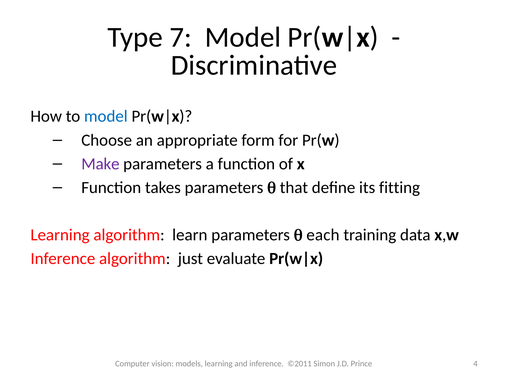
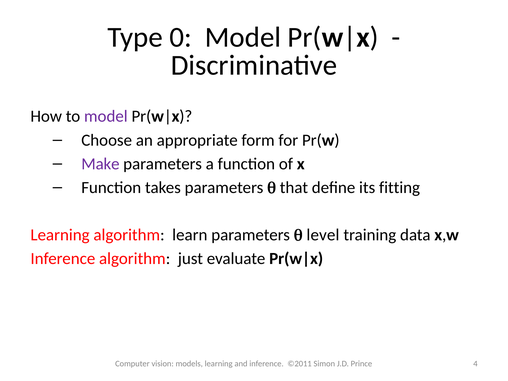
7: 7 -> 0 (181, 37)
model colour: blue -> purple (106, 116)
each: each -> level (323, 235)
